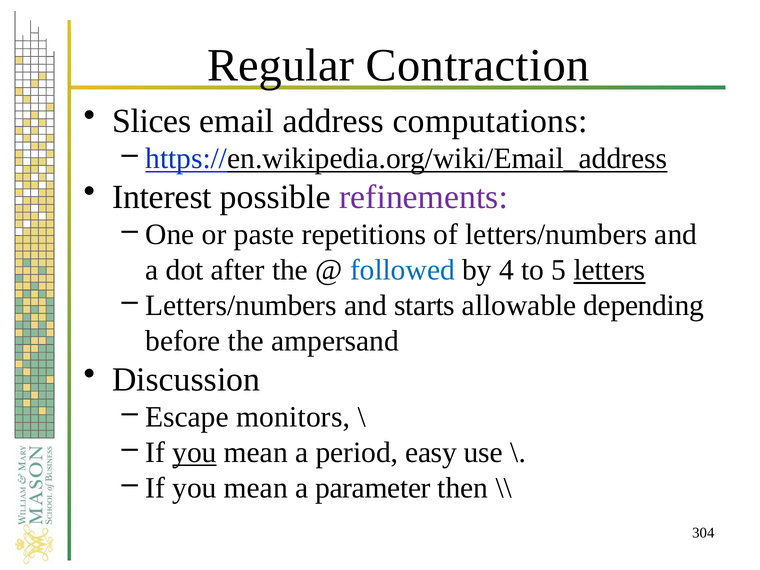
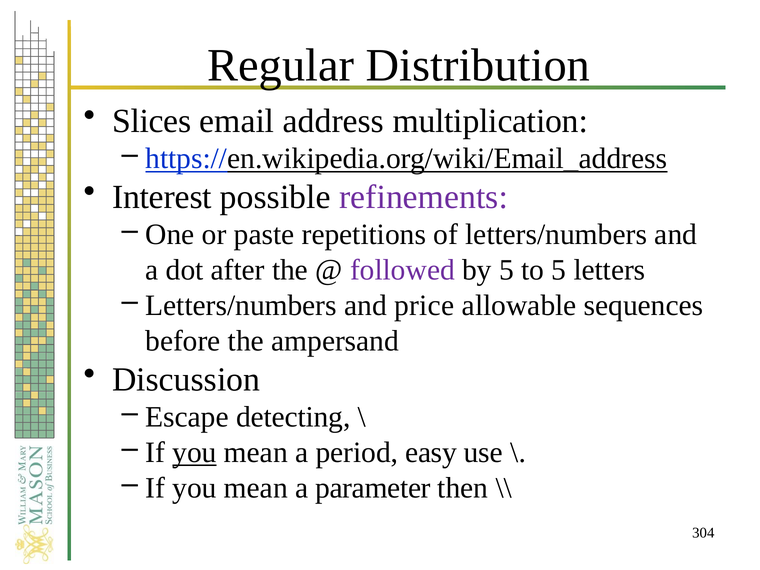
Contraction: Contraction -> Distribution (478, 65)
computations: computations -> multiplication (490, 121)
followed colour: blue -> purple (402, 270)
by 4: 4 -> 5 (506, 270)
letters underline: present -> none (609, 270)
starts: starts -> price (424, 306)
depending: depending -> sequences (644, 306)
monitors: monitors -> detecting (293, 417)
